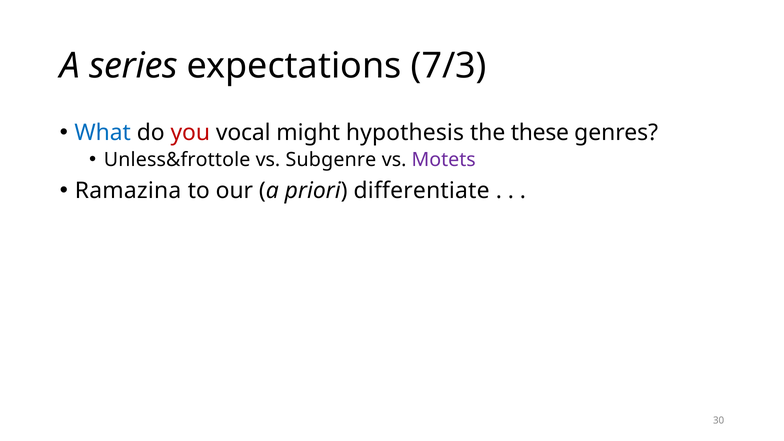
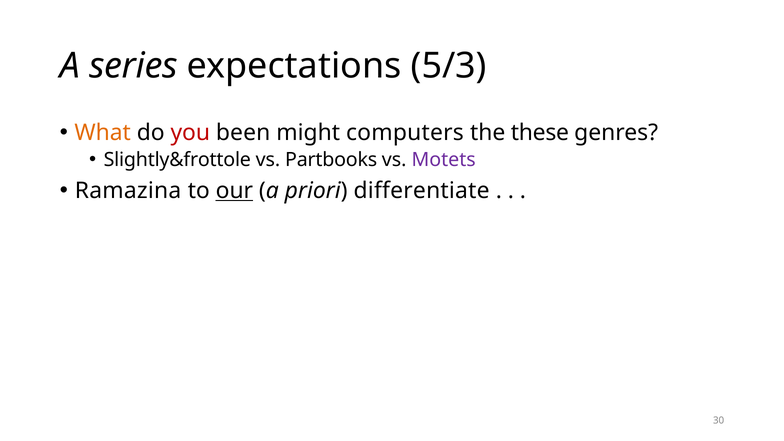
7/3: 7/3 -> 5/3 (449, 66)
What colour: blue -> orange (103, 133)
vocal: vocal -> been (243, 133)
hypothesis: hypothesis -> computers (405, 133)
Unless&frottole: Unless&frottole -> Slightly&frottole (177, 160)
Subgenre: Subgenre -> Partbooks (331, 160)
our underline: none -> present (234, 191)
